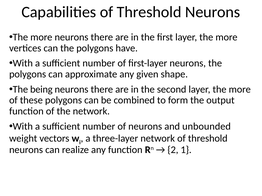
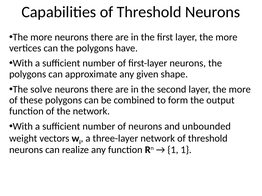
being: being -> solve (41, 89)
2: 2 -> 1 (173, 150)
